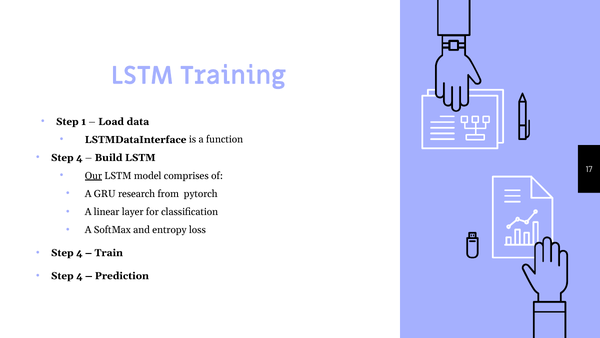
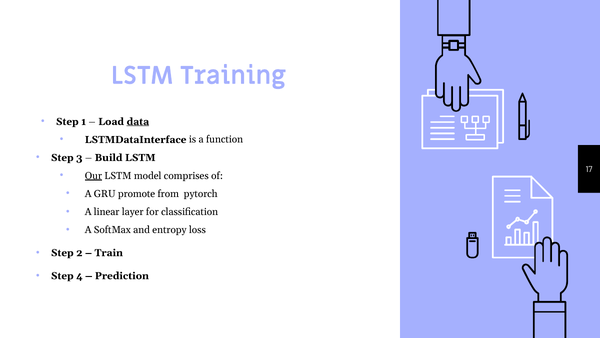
data underline: none -> present (138, 121)
4: 4 -> 3 (79, 157)
research: research -> promote (137, 193)
4: 4 -> 2 (79, 252)
